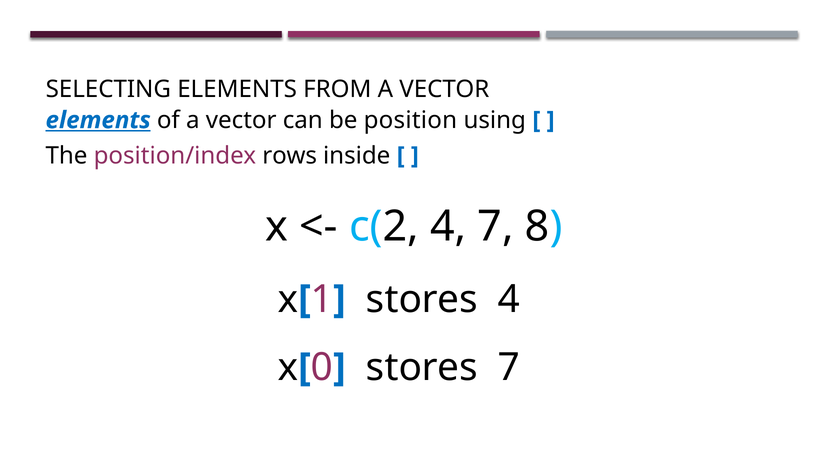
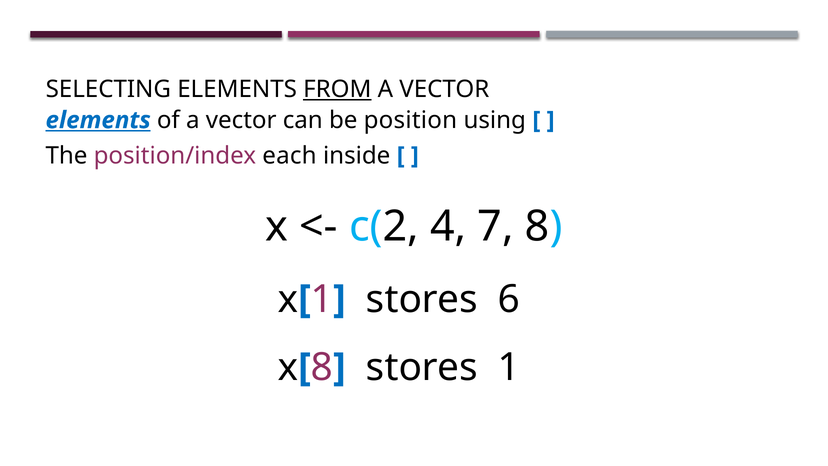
FROM underline: none -> present (337, 89)
rows: rows -> each (289, 156)
stores 4: 4 -> 6 (509, 299)
0: 0 -> 8 (322, 367)
stores 7: 7 -> 1 (509, 367)
